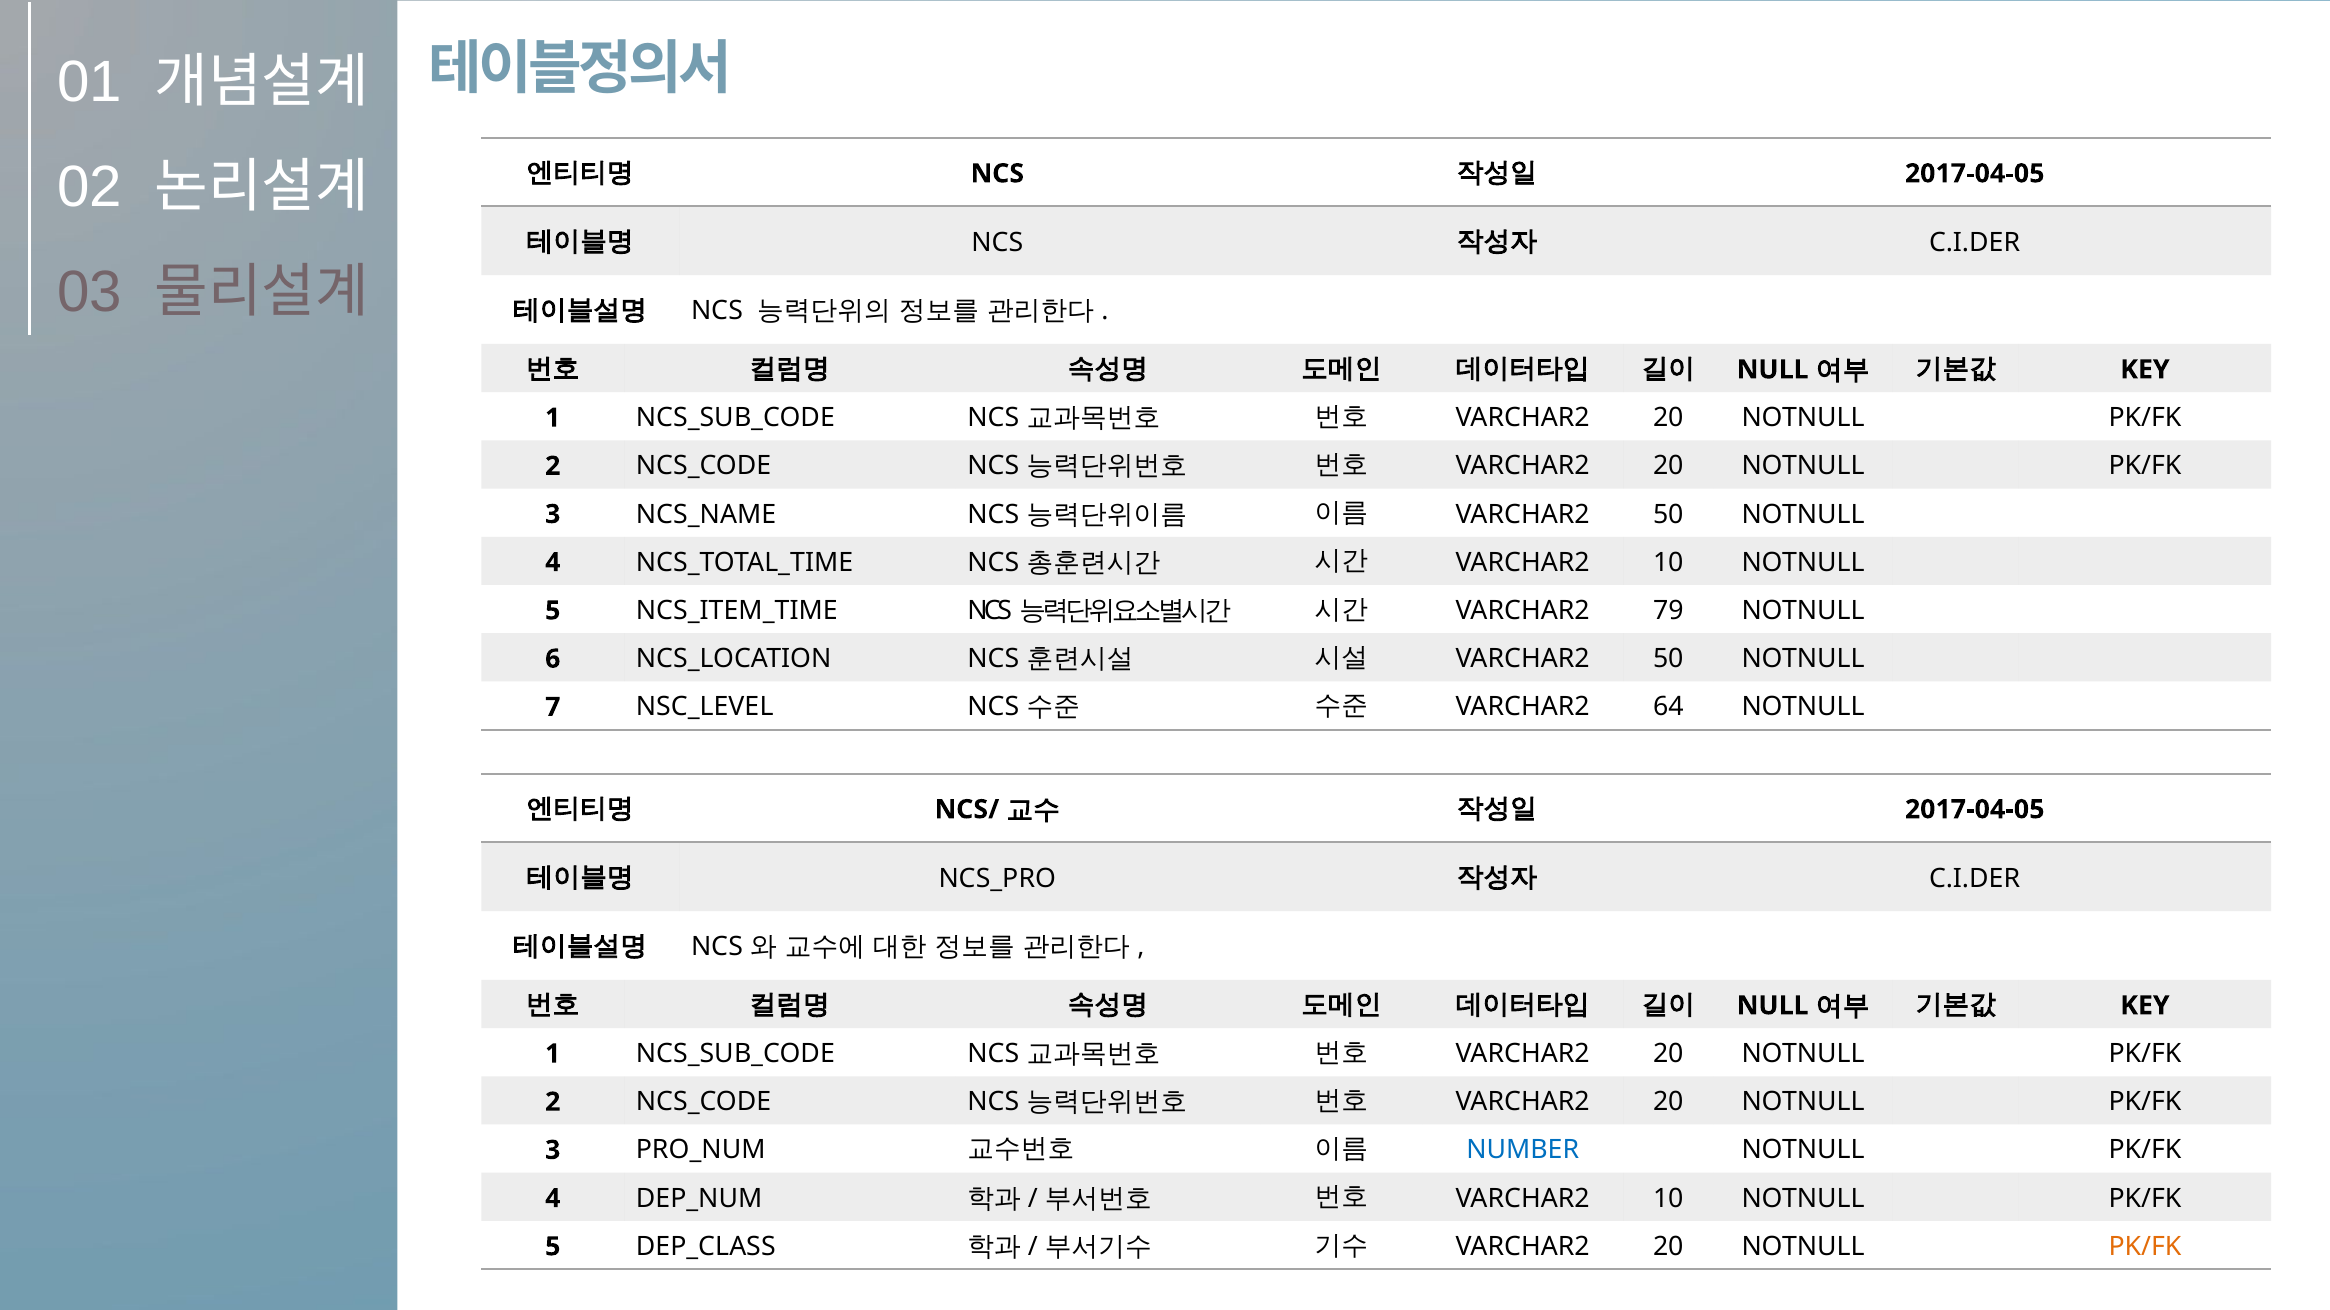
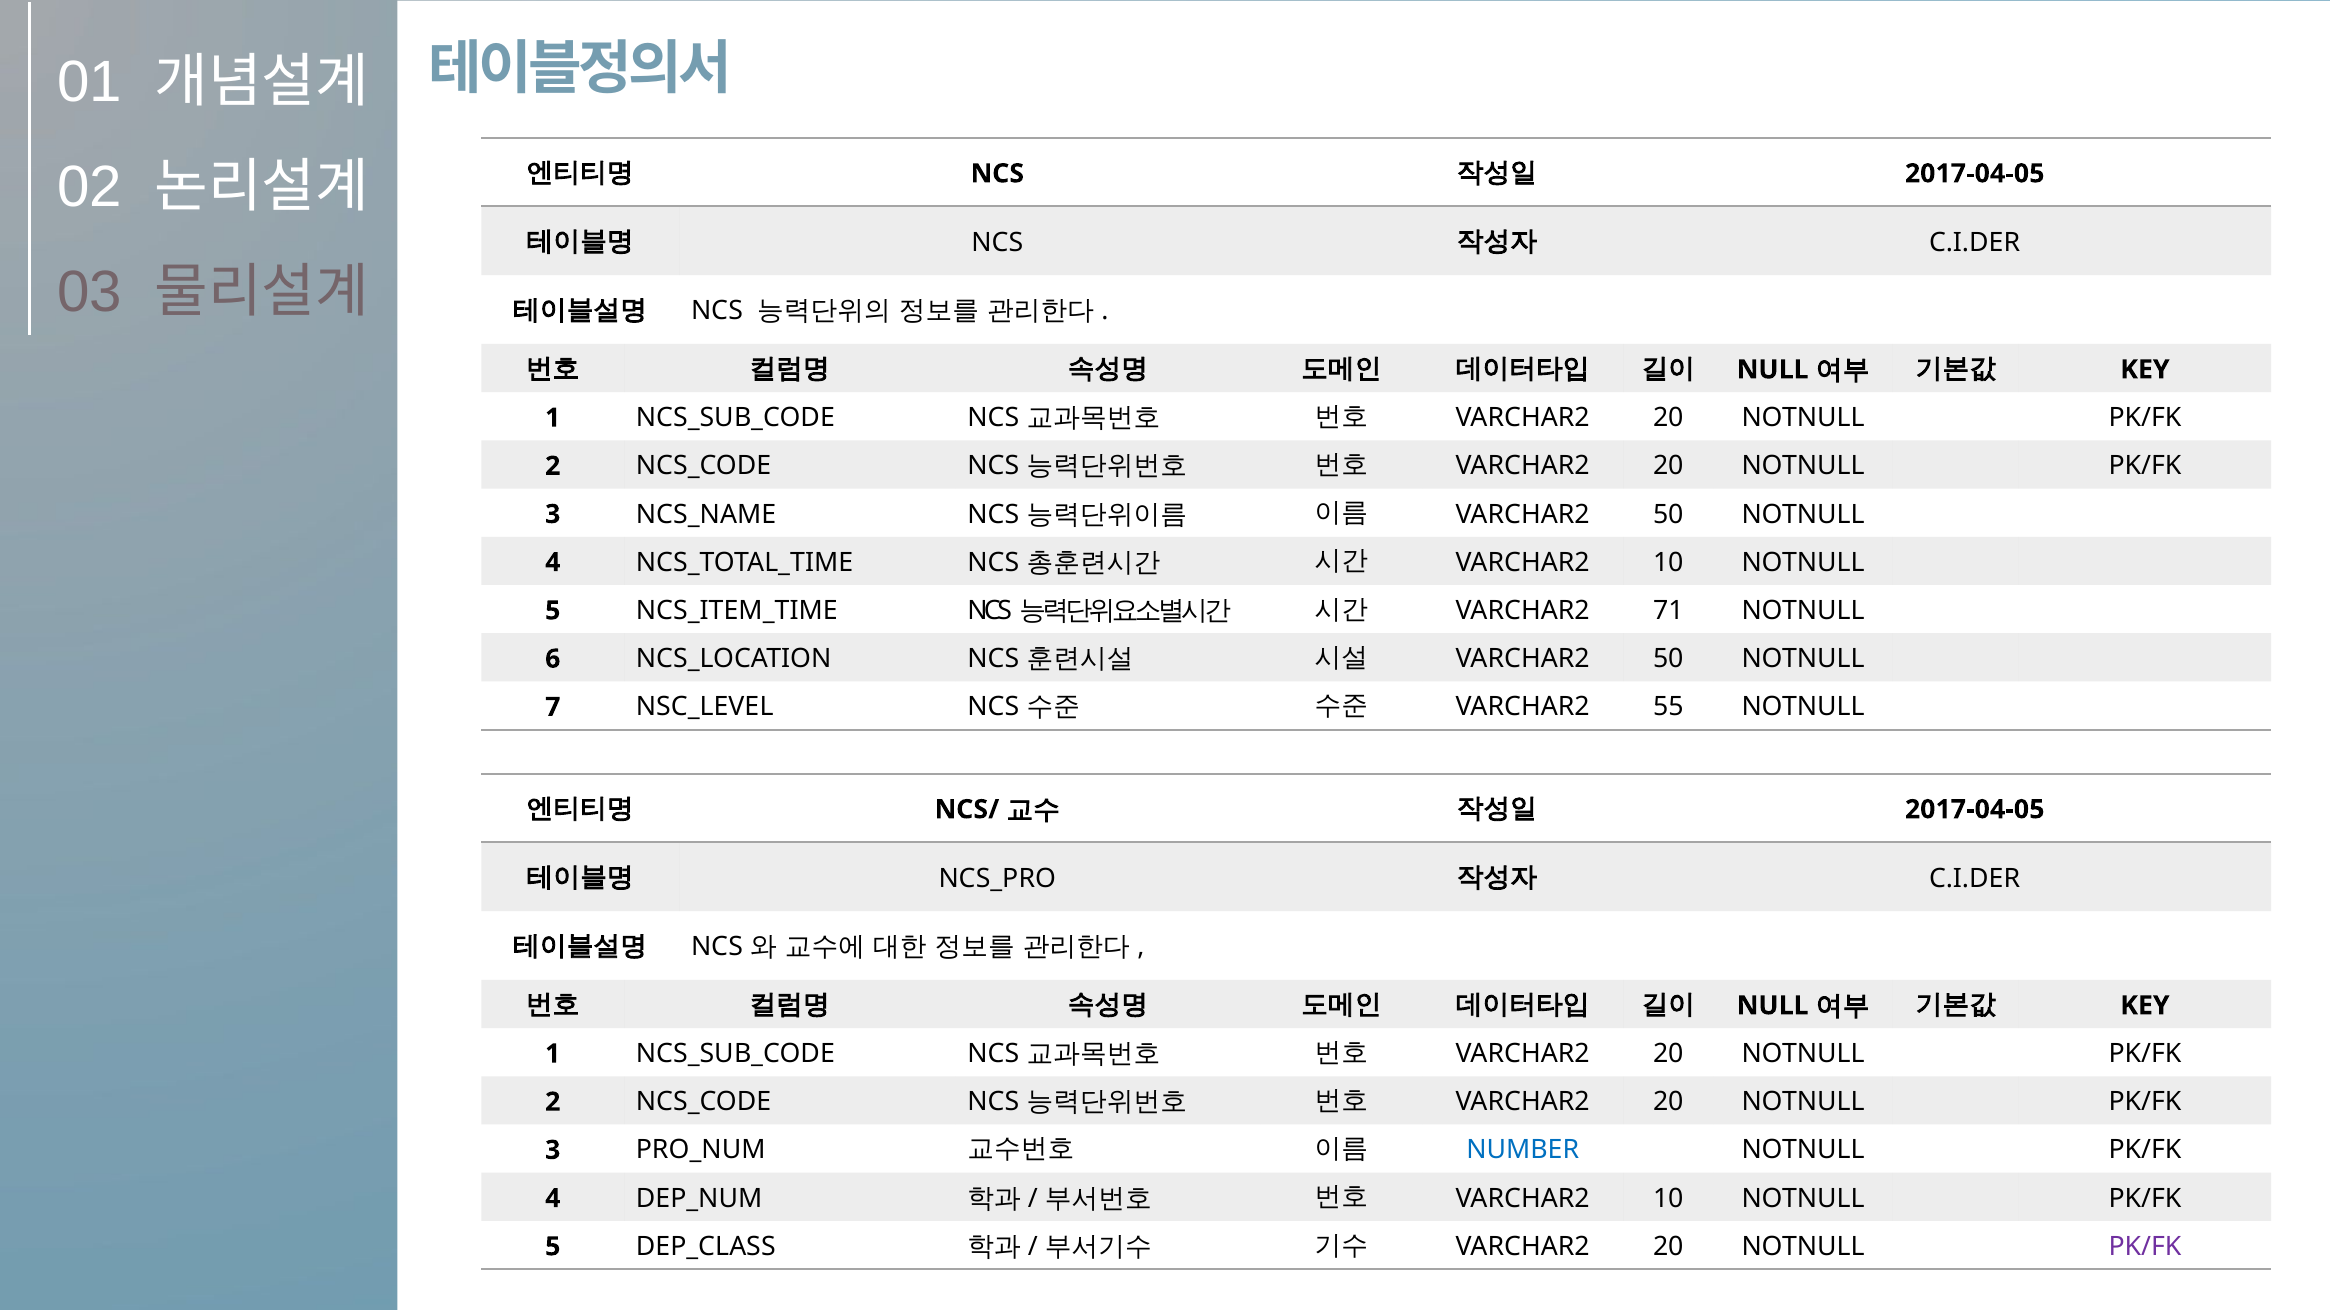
79: 79 -> 71 (1668, 611)
64: 64 -> 55 (1668, 707)
PK/FK colour: orange -> purple (2145, 1247)
